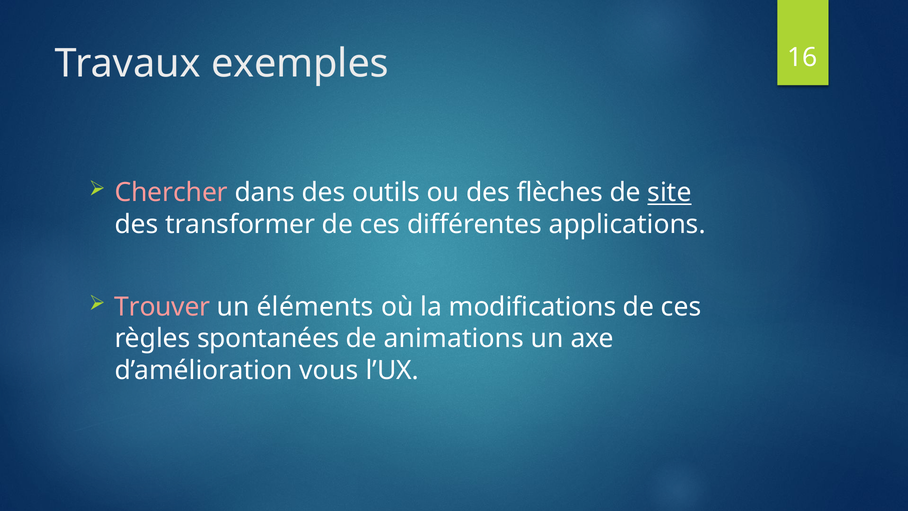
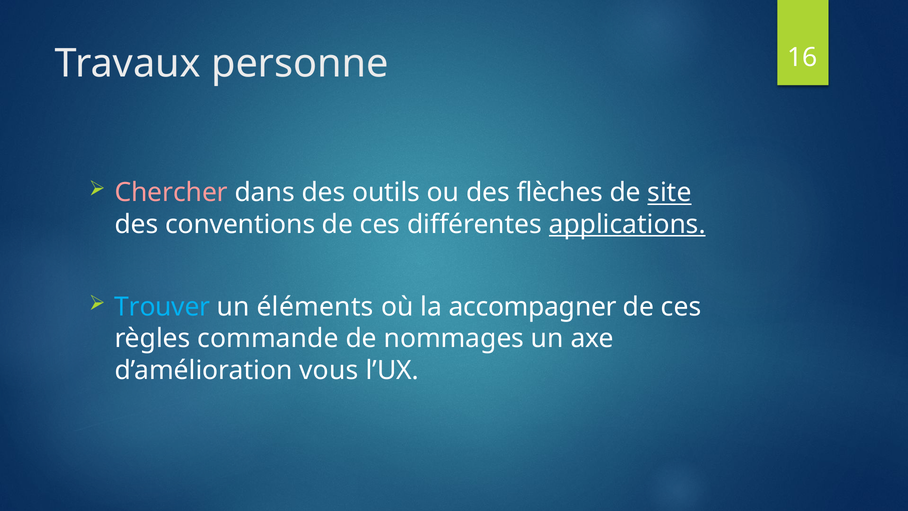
exemples: exemples -> personne (300, 64)
transformer: transformer -> conventions (240, 224)
applications underline: none -> present (627, 224)
Trouver colour: pink -> light blue (162, 307)
modifications: modifications -> accompagner (533, 307)
spontanées: spontanées -> commande (268, 338)
animations: animations -> nommages (454, 338)
